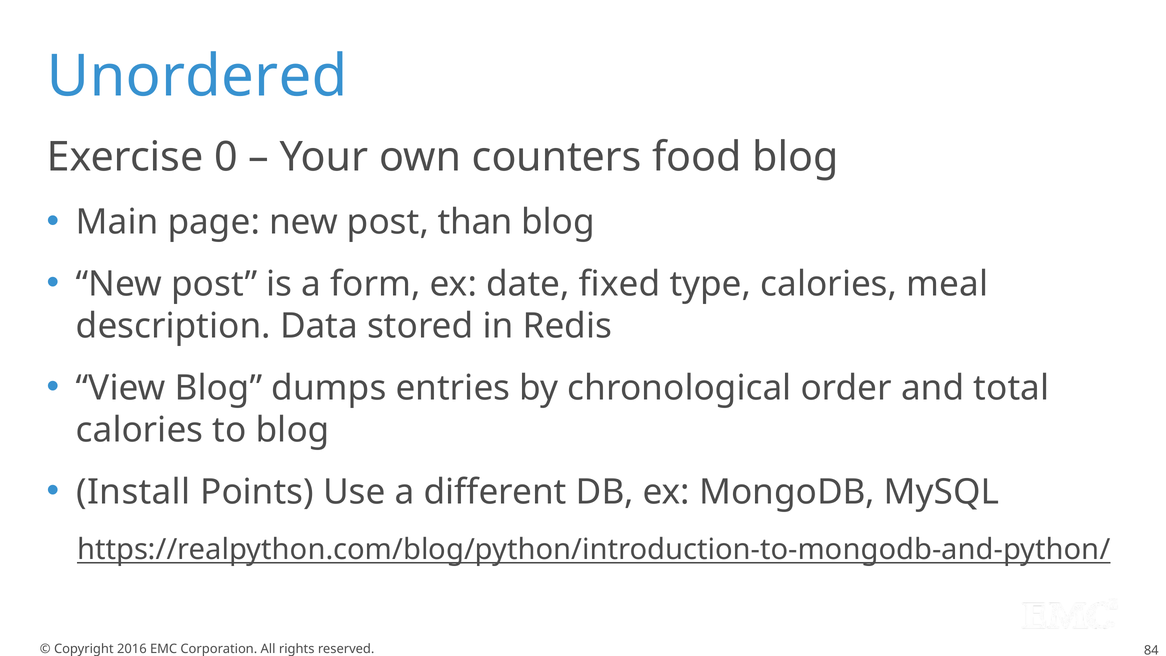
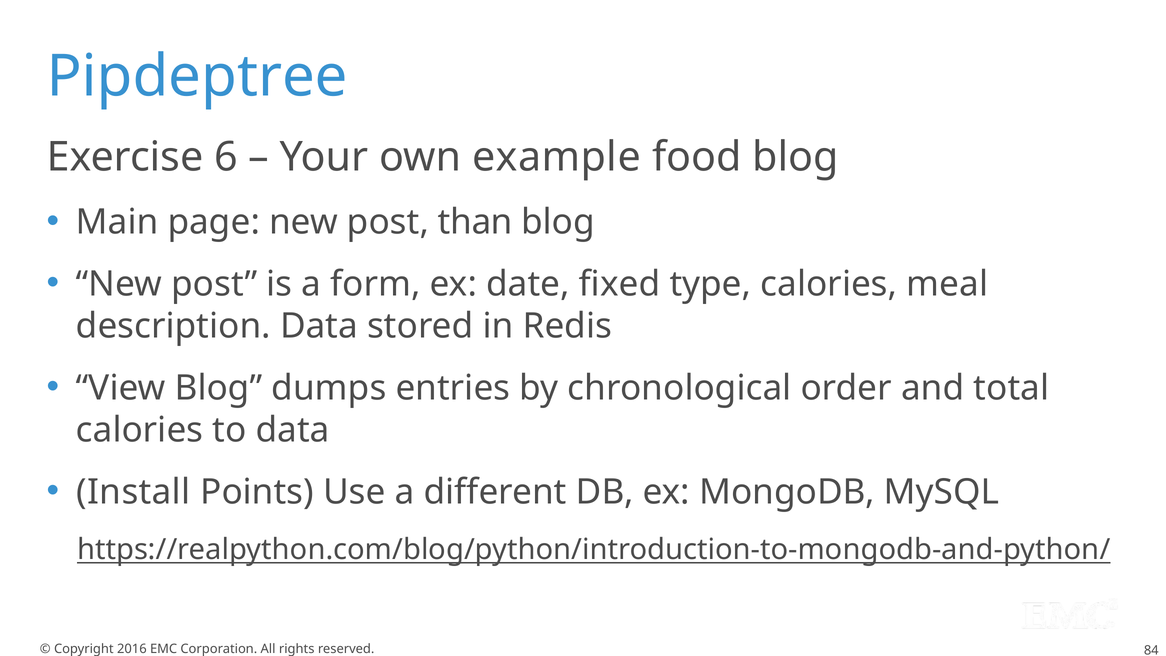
Unordered: Unordered -> Pipdeptree (197, 77)
0: 0 -> 6 (226, 157)
counters: counters -> example (556, 157)
to blog: blog -> data (293, 430)
